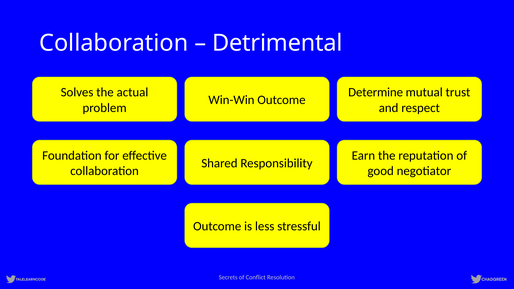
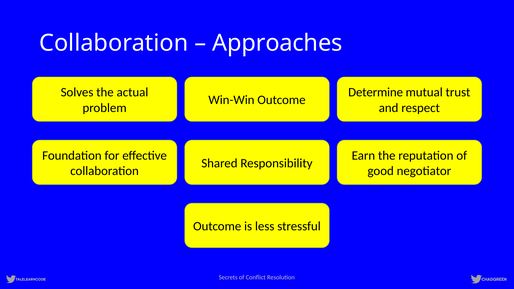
Detrimental: Detrimental -> Approaches (277, 43)
